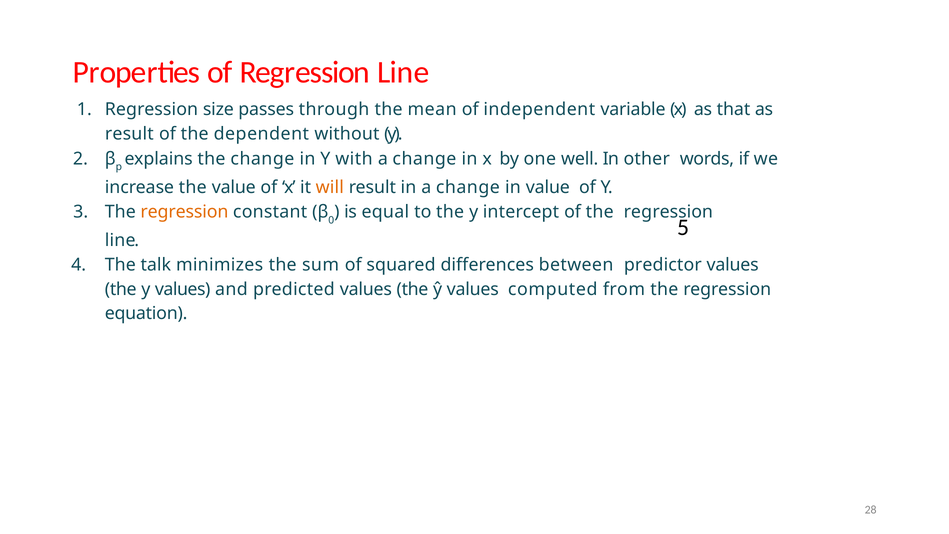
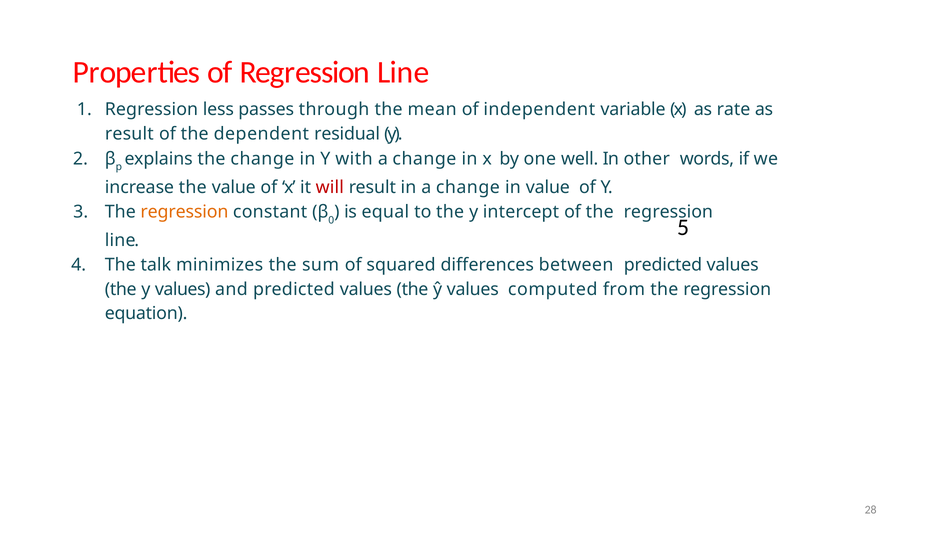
size: size -> less (218, 109)
that: that -> rate (734, 109)
without: without -> residual (347, 134)
will colour: orange -> red (330, 187)
between predictor: predictor -> predicted (663, 265)
